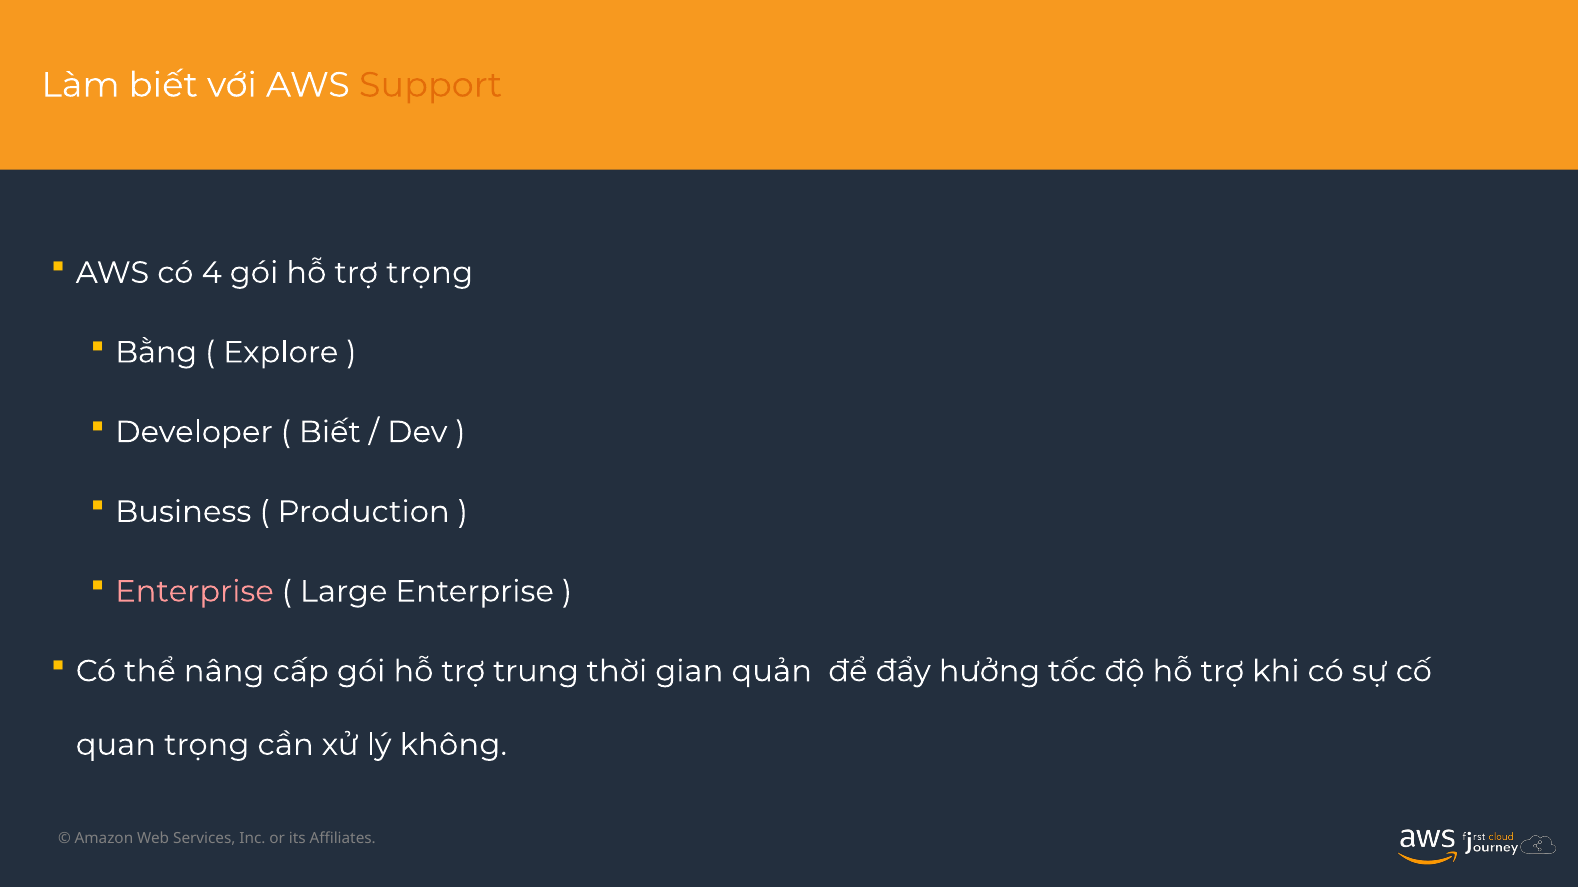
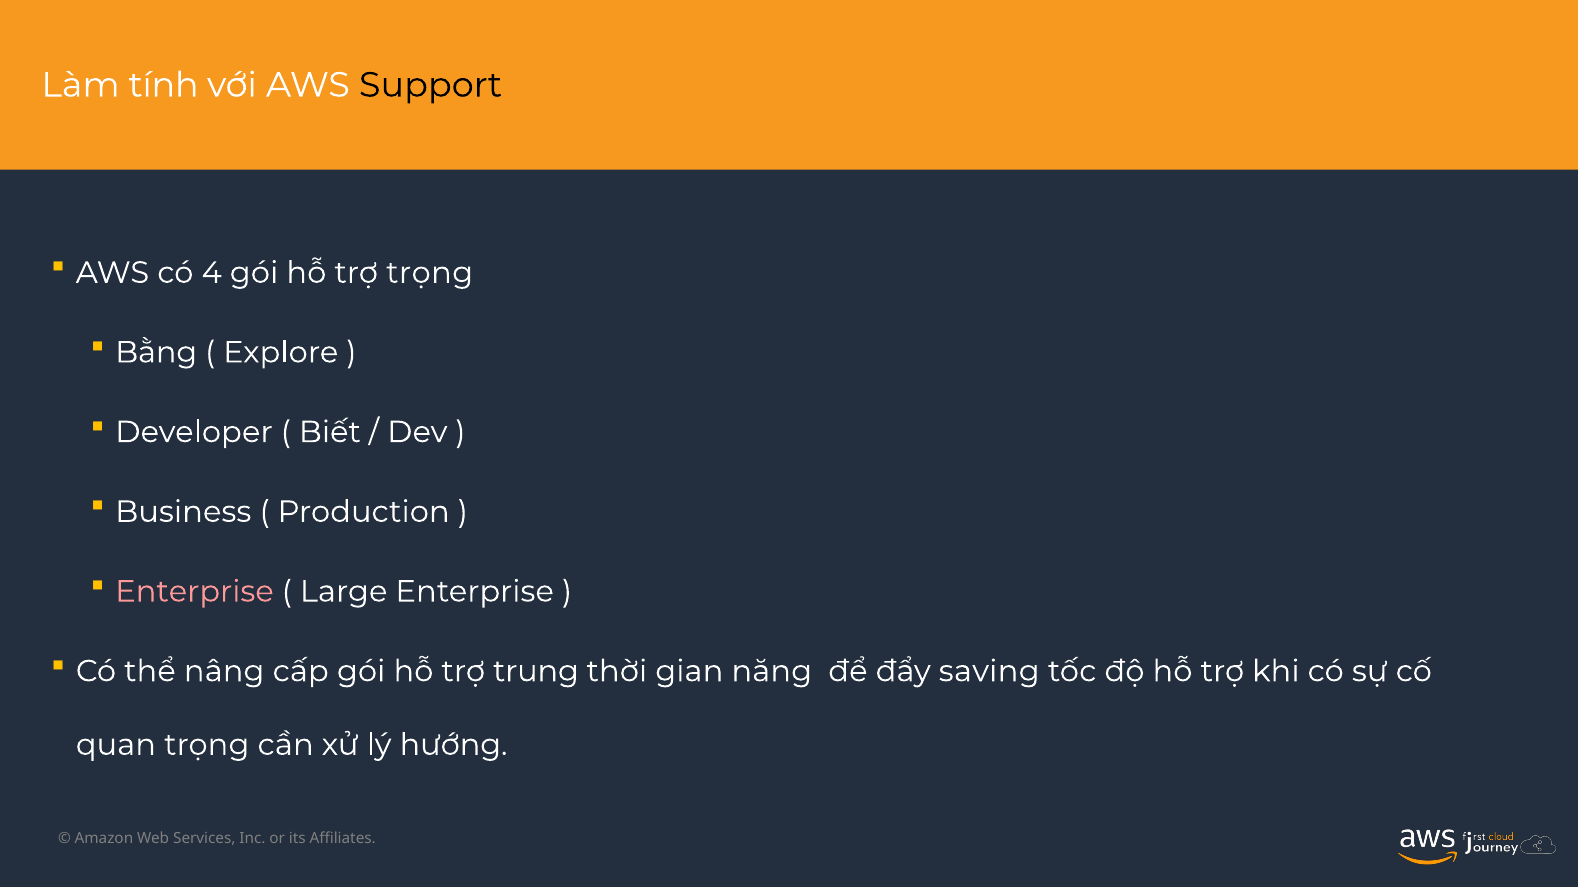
Làm biết: biết -> tính (164, 85)
Support colour: orange -> black (431, 85)
quản: quản -> năng (772, 672)
hưởng: hưởng -> saving (989, 672)
không: không -> hướng (453, 745)
